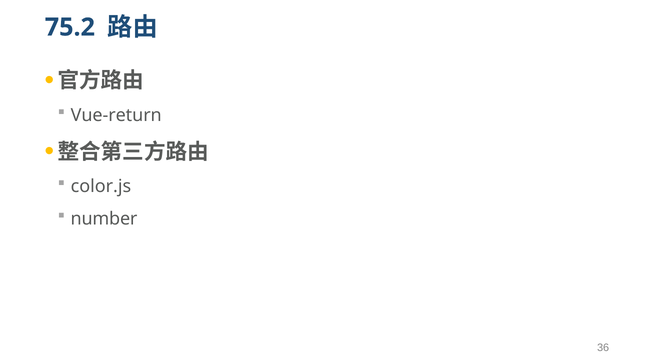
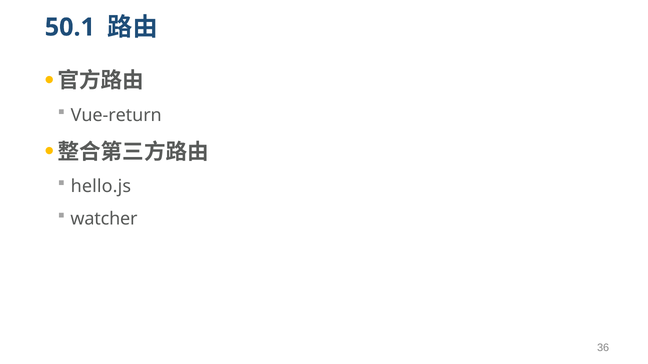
75.2: 75.2 -> 50.1 (70, 27)
color.js: color.js -> hello.js (101, 187)
number: number -> watcher (104, 219)
